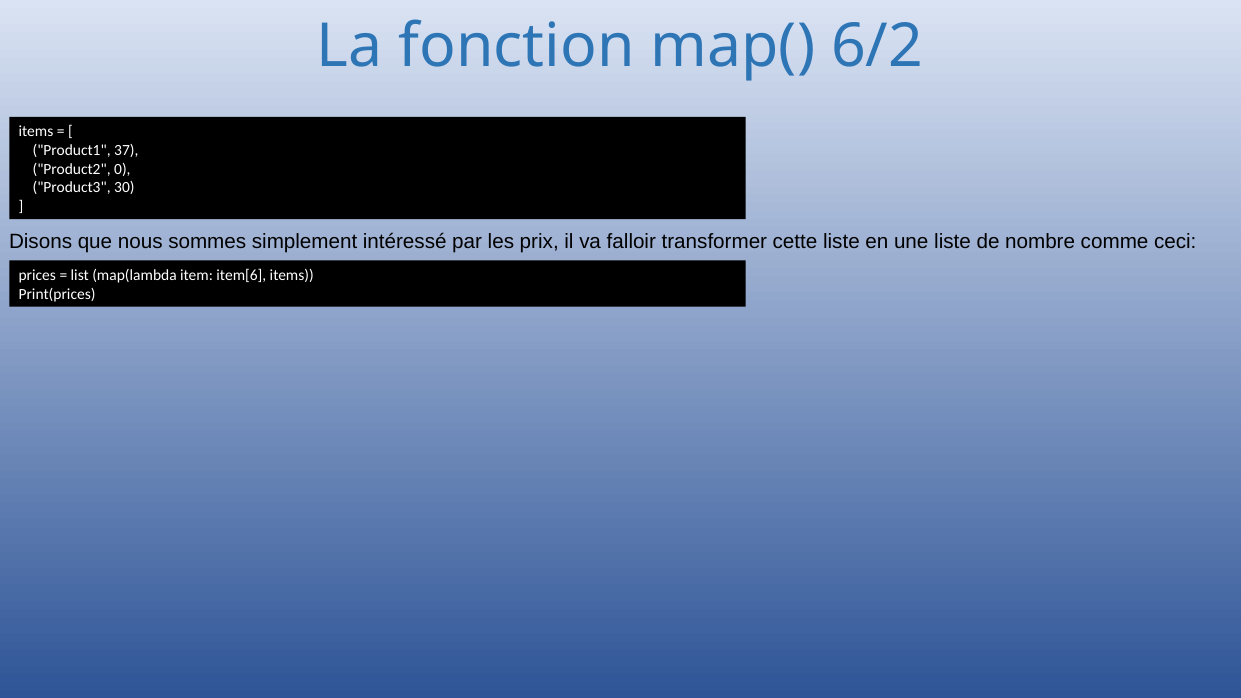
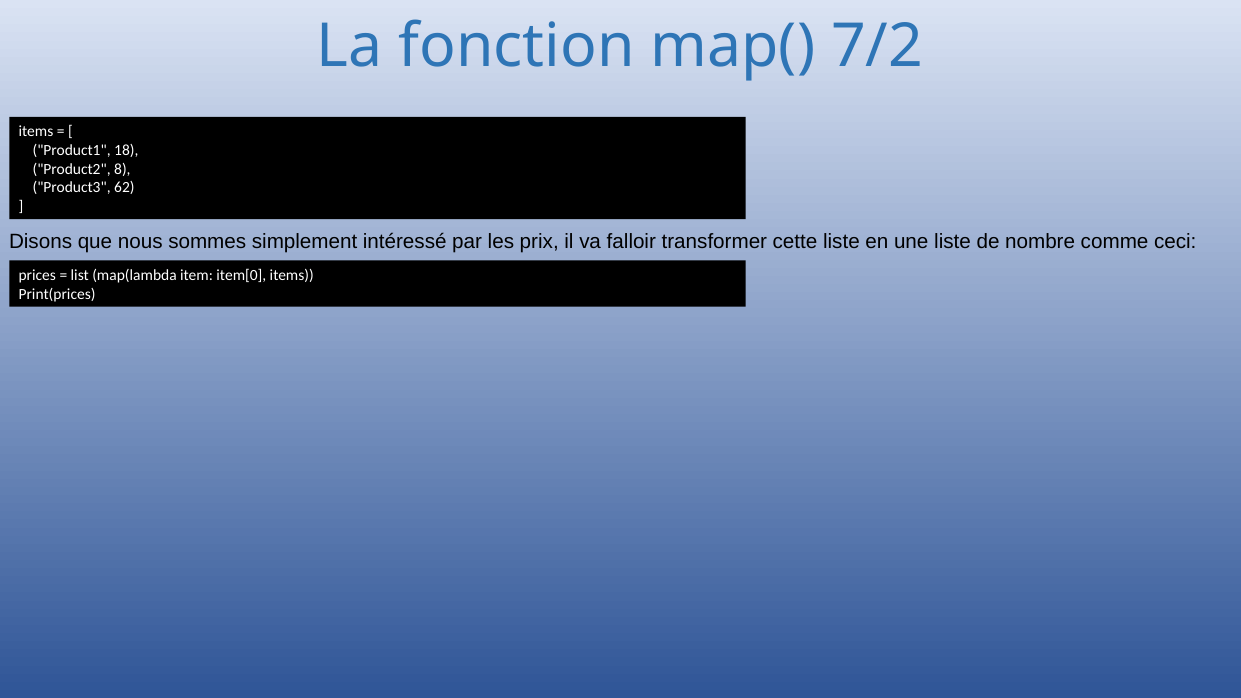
6/2: 6/2 -> 7/2 (877, 47)
37: 37 -> 18 (126, 151)
0: 0 -> 8 (122, 169)
30: 30 -> 62 (124, 188)
item[6: item[6 -> item[0 (241, 275)
